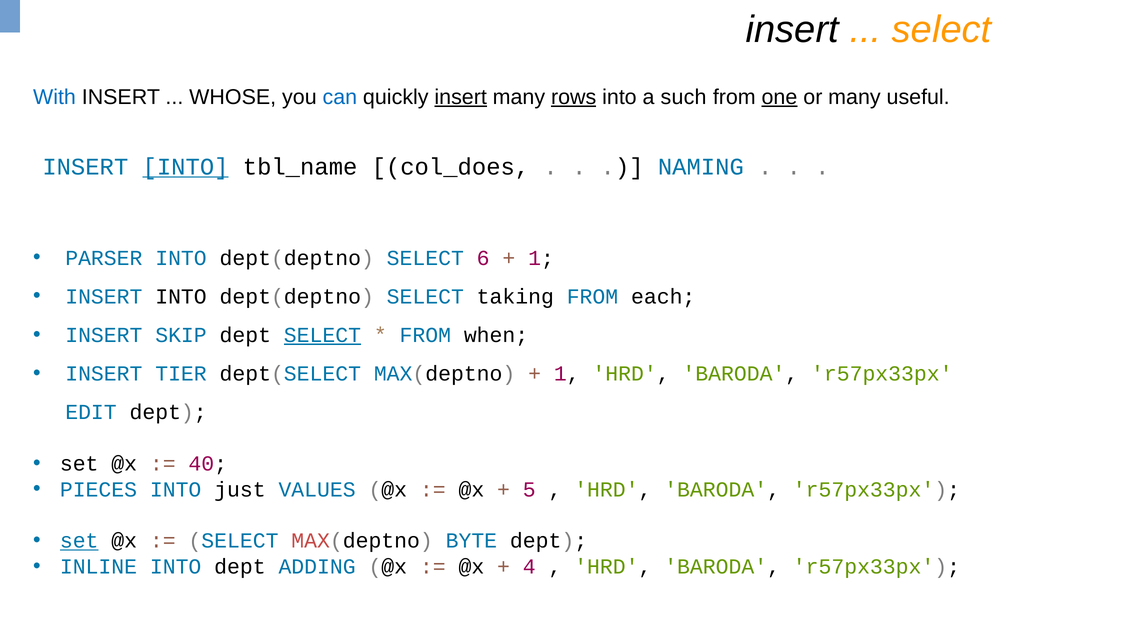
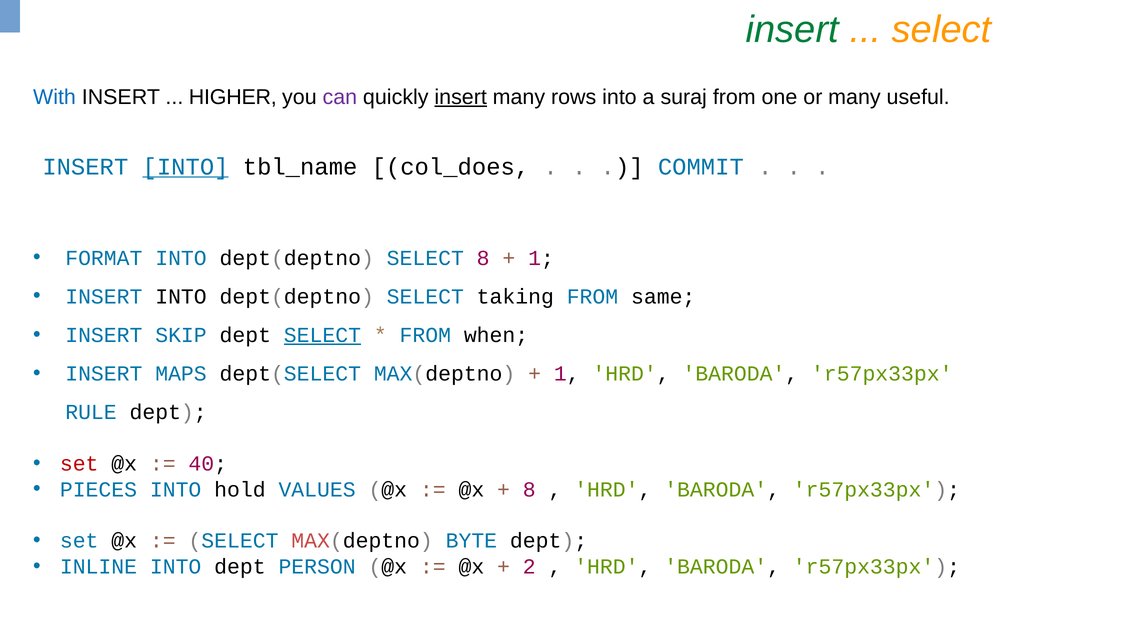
insert colour: black -> green (792, 30)
WHOSE: WHOSE -> HIGHER (233, 97)
can colour: blue -> purple (340, 97)
rows underline: present -> none (574, 97)
such: such -> suraj (684, 97)
one underline: present -> none (779, 97)
NAMING: NAMING -> COMMIT (701, 167)
PARSER: PARSER -> FORMAT (104, 258)
SELECT 6: 6 -> 8 (483, 258)
each: each -> same (663, 297)
TIER: TIER -> MAPS (181, 374)
EDIT: EDIT -> RULE (91, 412)
set colour: black -> red (79, 464)
just: just -> hold (240, 489)
5: 5 -> 8 (529, 489)
set underline: present -> none (79, 541)
ADDING: ADDING -> PERSON (317, 567)
4: 4 -> 2 (529, 567)
